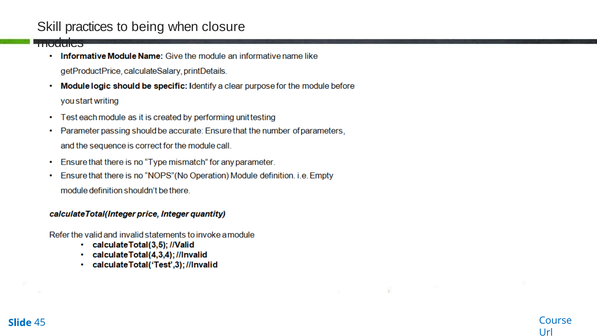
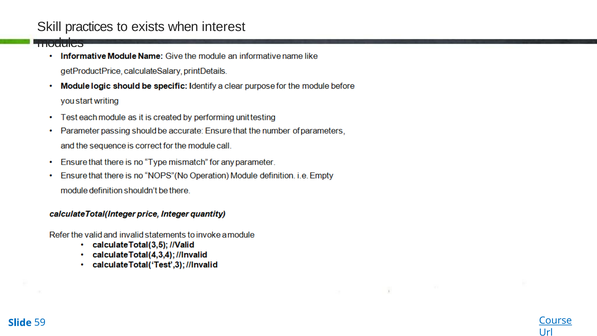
being: being -> exists (148, 27)
closure: closure -> interest (224, 27)
Course underline: none -> present (555, 321)
45: 45 -> 59 (40, 323)
